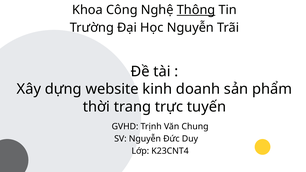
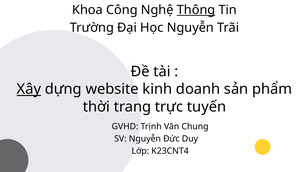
Xây underline: none -> present (29, 89)
